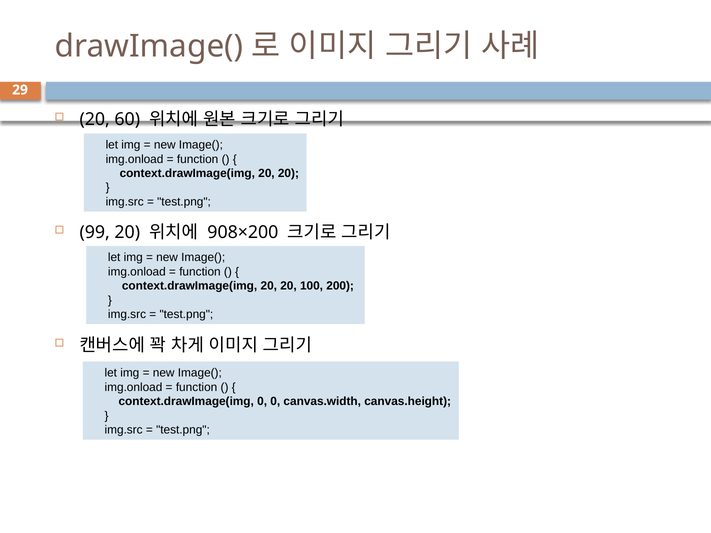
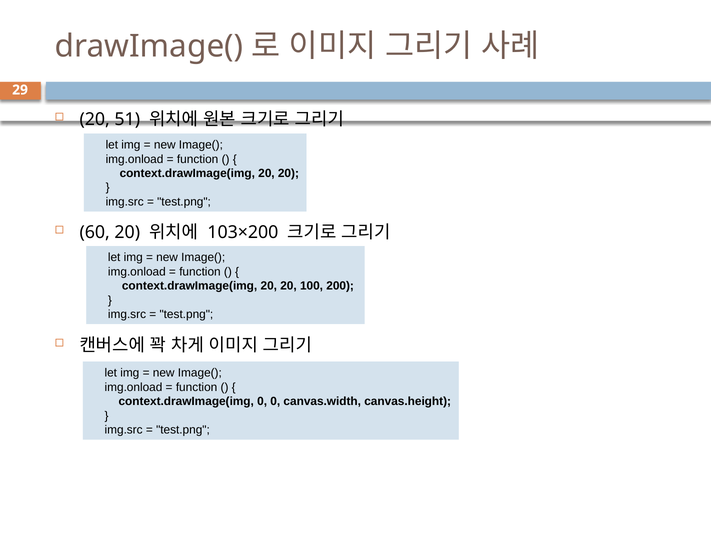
60: 60 -> 51 (127, 120)
99: 99 -> 60 (95, 233)
908×200: 908×200 -> 103×200 (243, 233)
